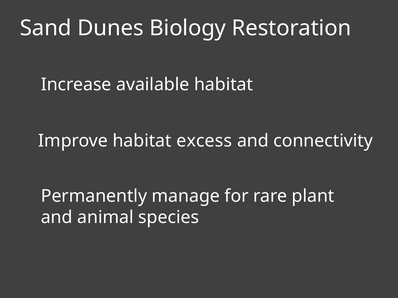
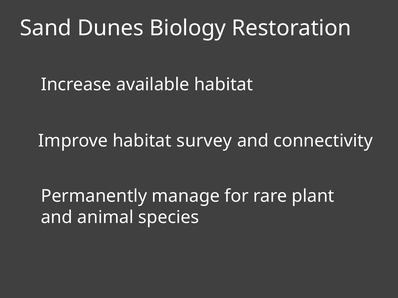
excess: excess -> survey (204, 141)
